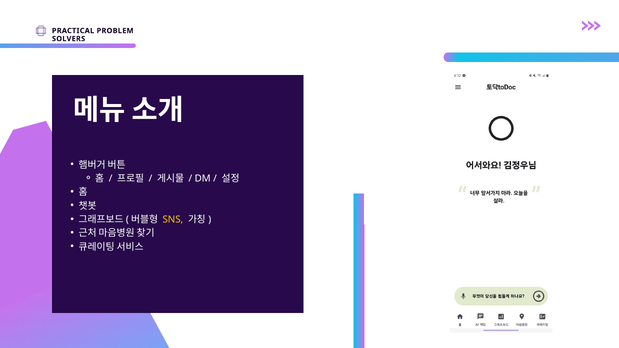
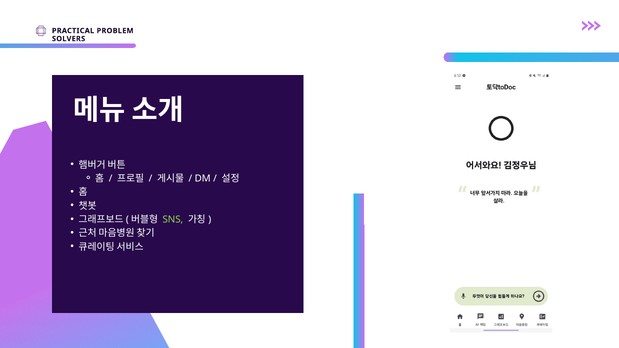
SNS colour: yellow -> light green (173, 220)
